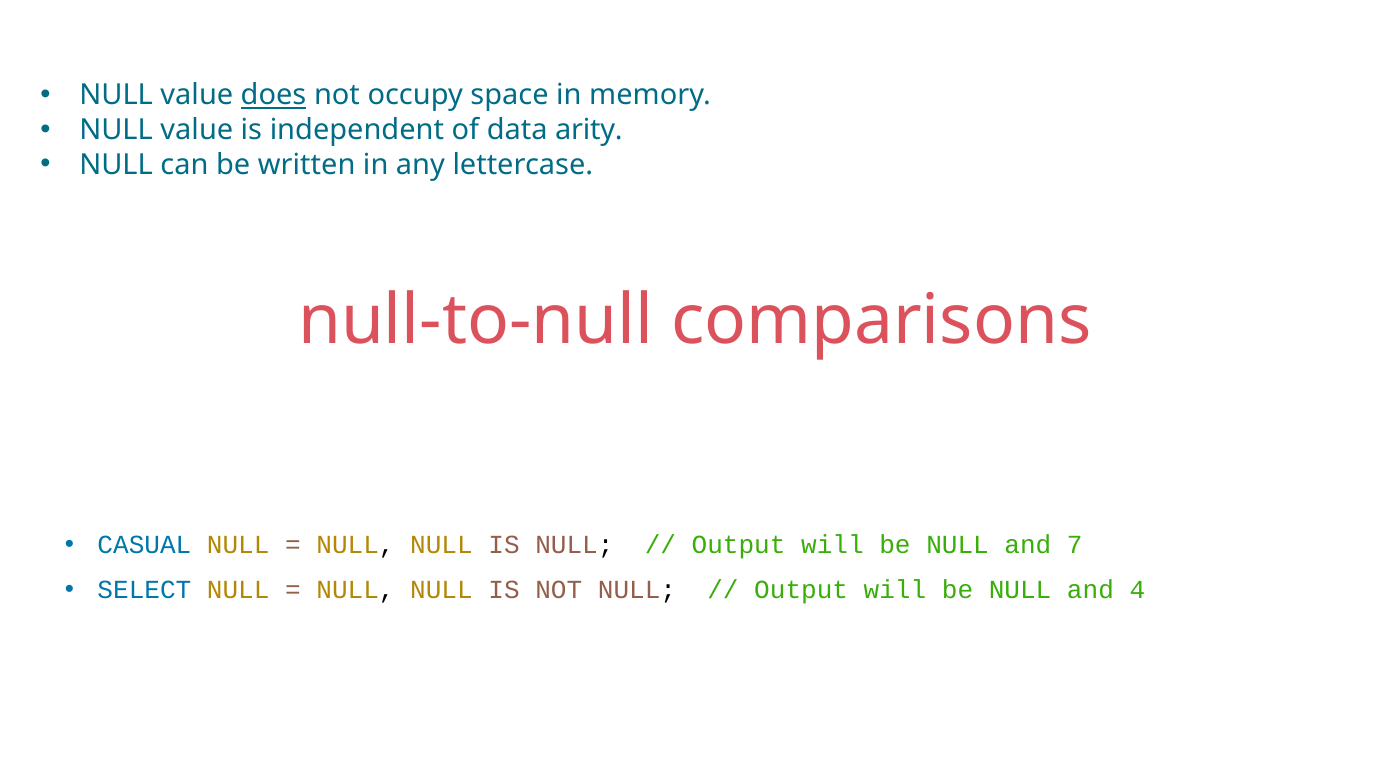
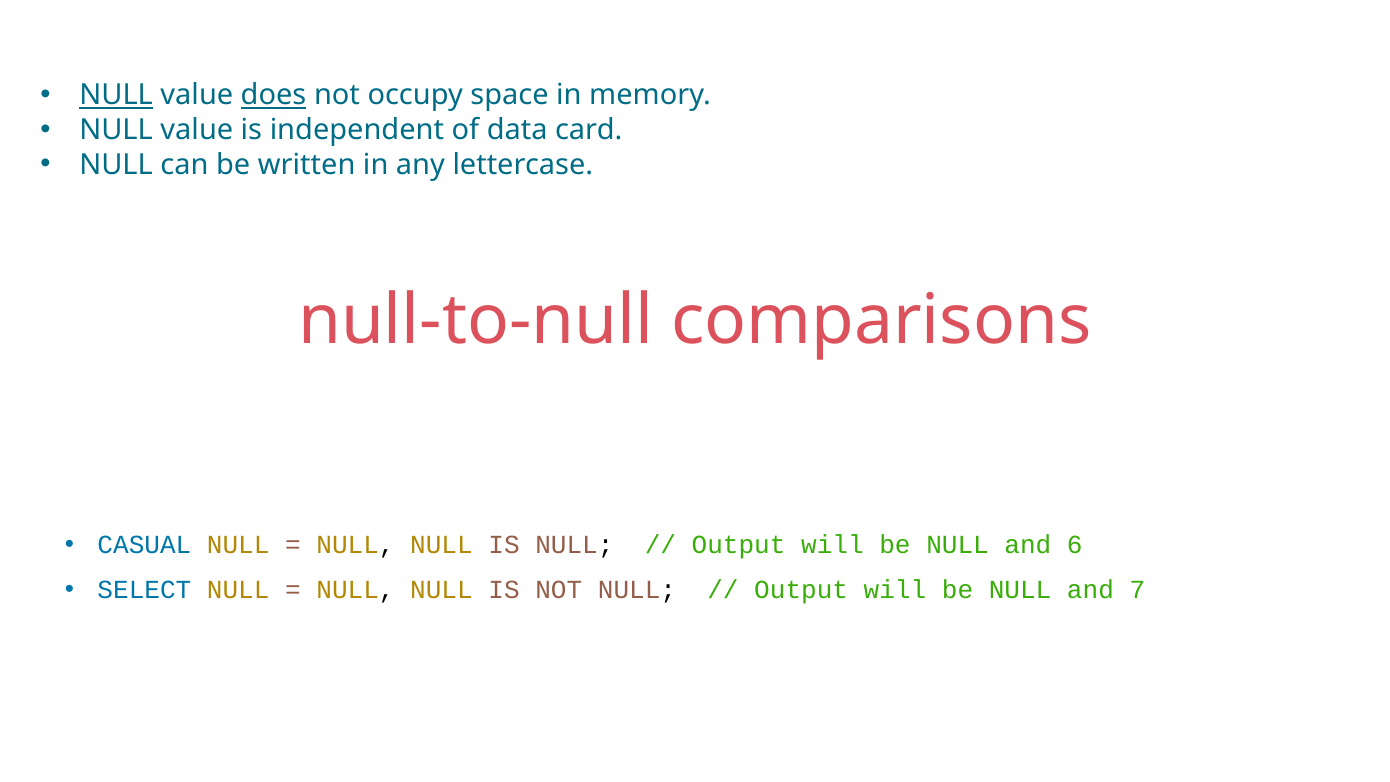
NULL underline: none -> present (116, 95)
arity: arity -> card (589, 130)
7: 7 -> 6 (1075, 545)
4: 4 -> 7 (1137, 590)
